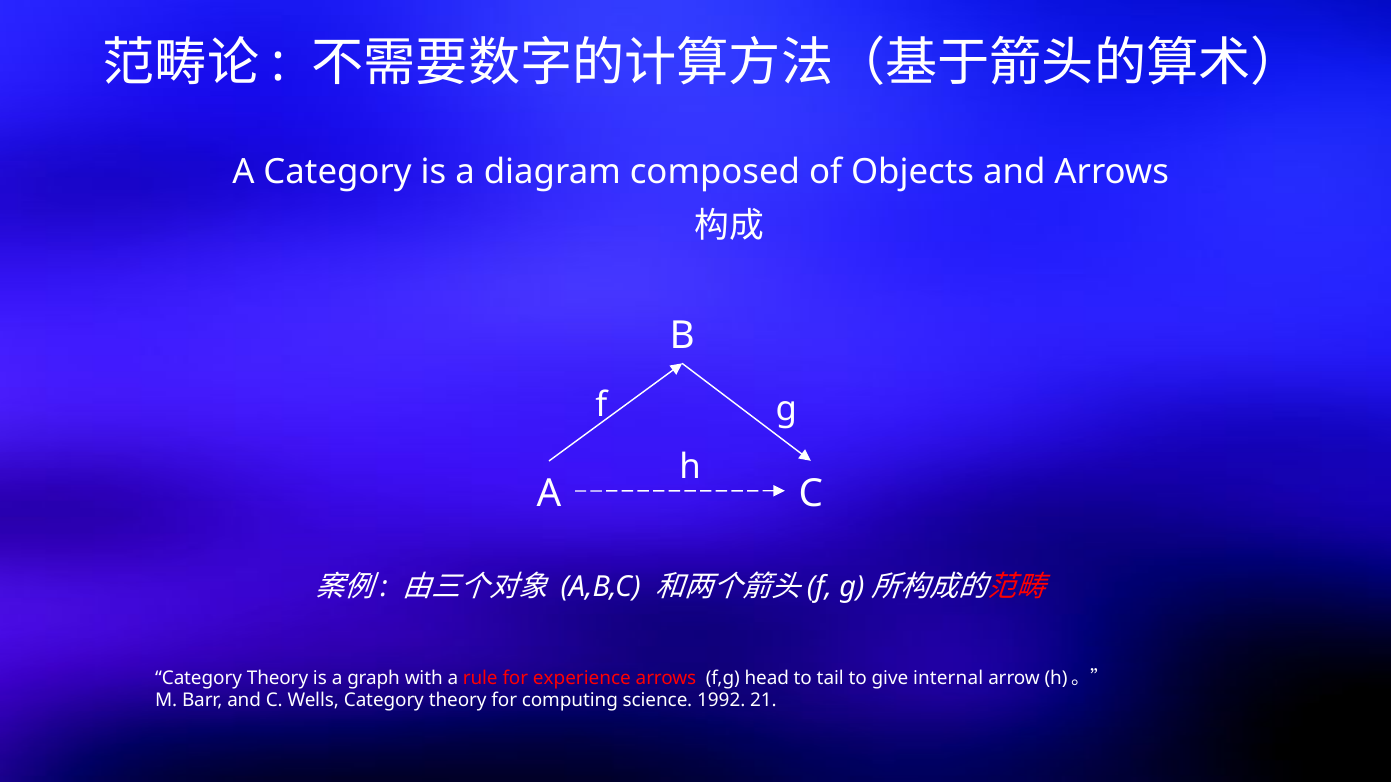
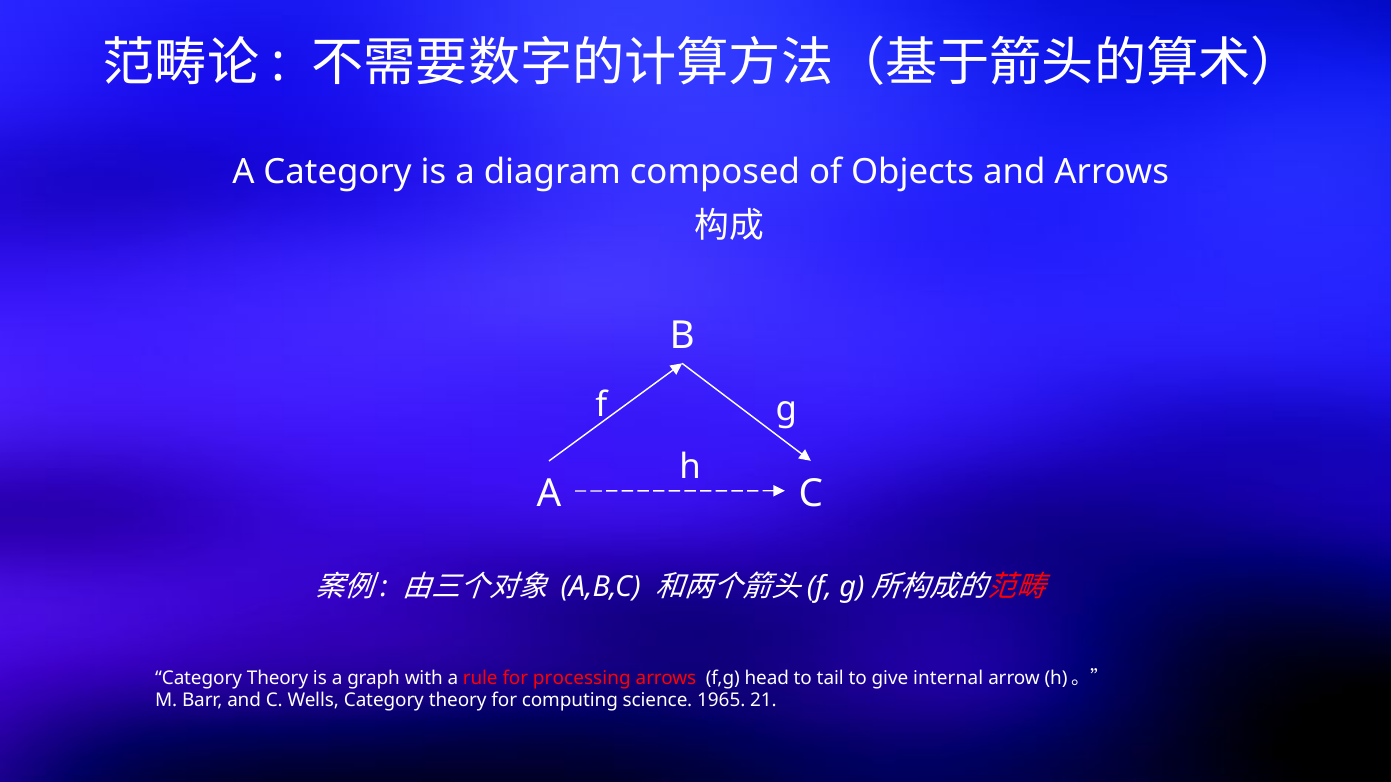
experience: experience -> processing (582, 678)
1992: 1992 -> 1965 (721, 701)
